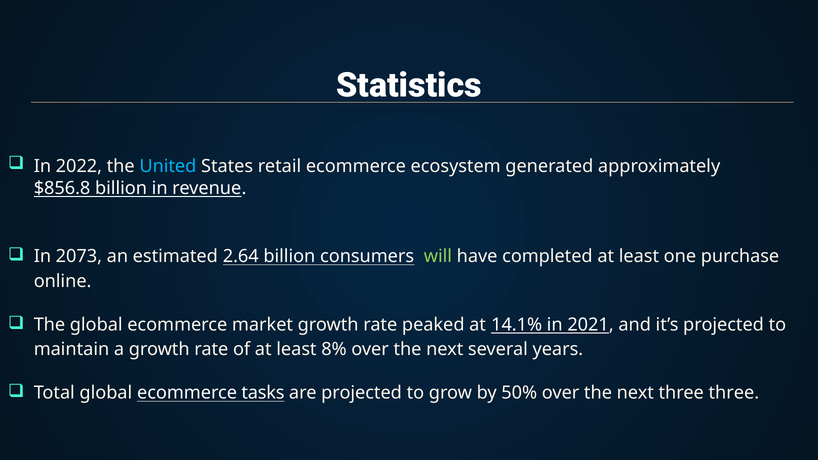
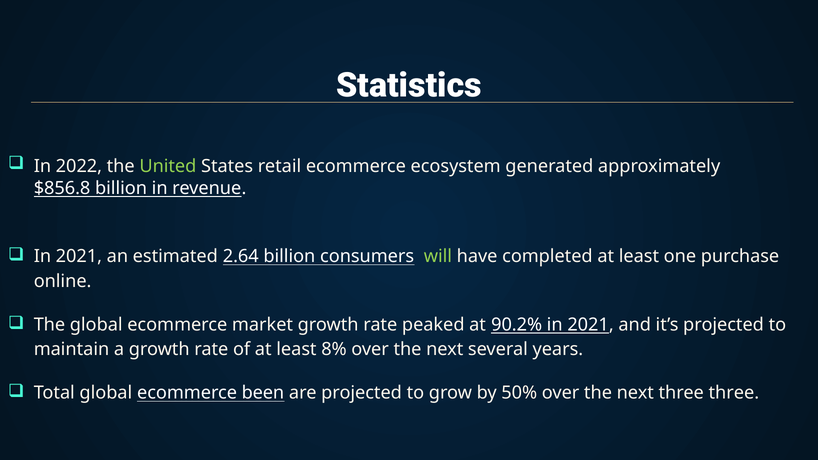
United colour: light blue -> light green (168, 166)
2073: 2073 -> 2021 (79, 257)
14.1%: 14.1% -> 90.2% (517, 325)
tasks: tasks -> been (263, 393)
